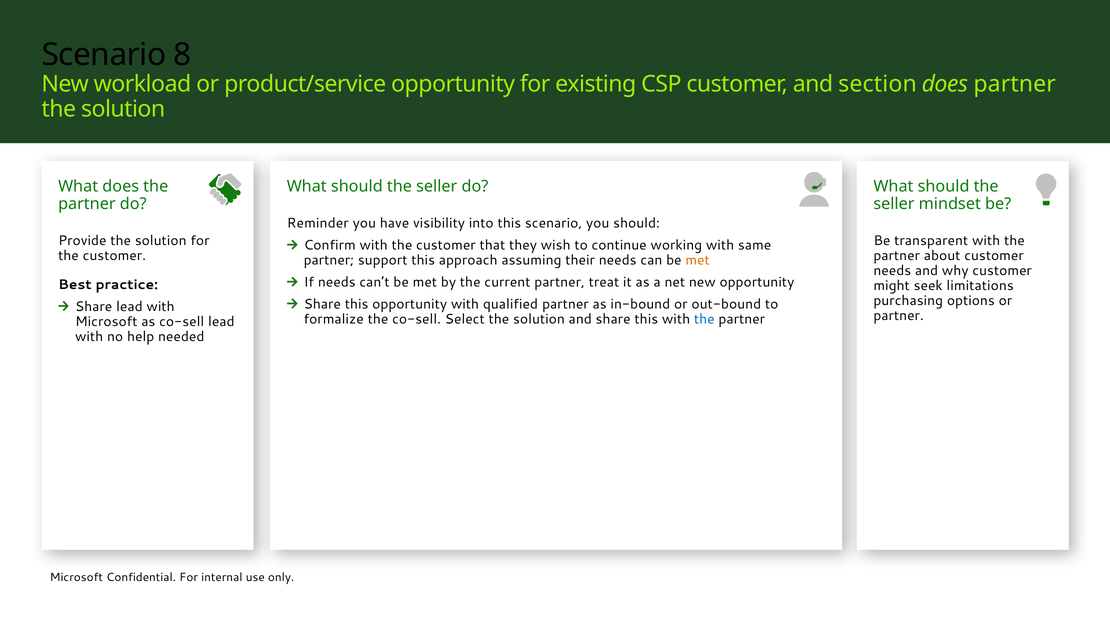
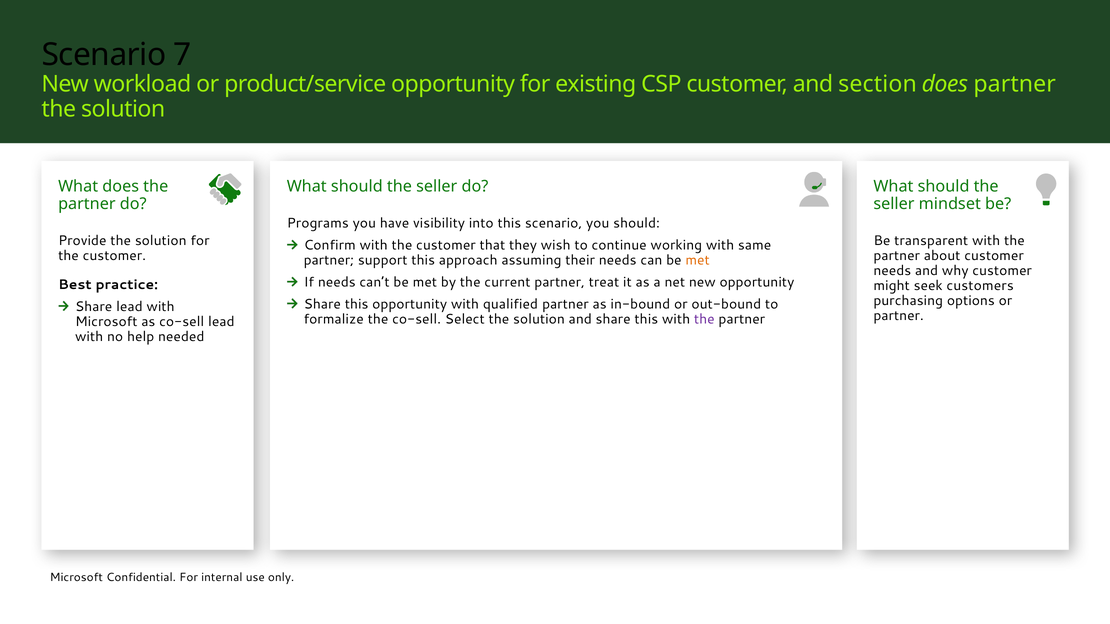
8: 8 -> 7 (182, 55)
Reminder: Reminder -> Programs (318, 224)
limitations: limitations -> customers (980, 286)
the colour: blue -> purple (704, 319)
